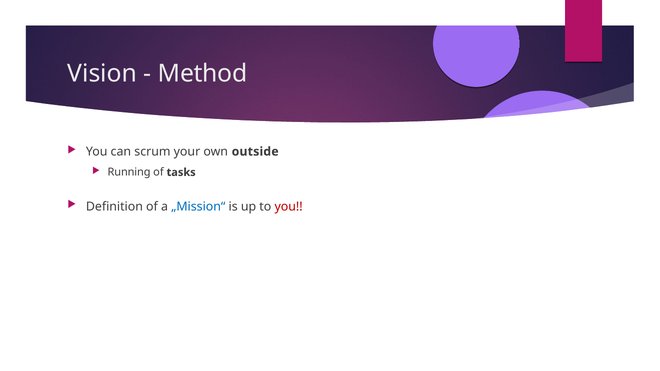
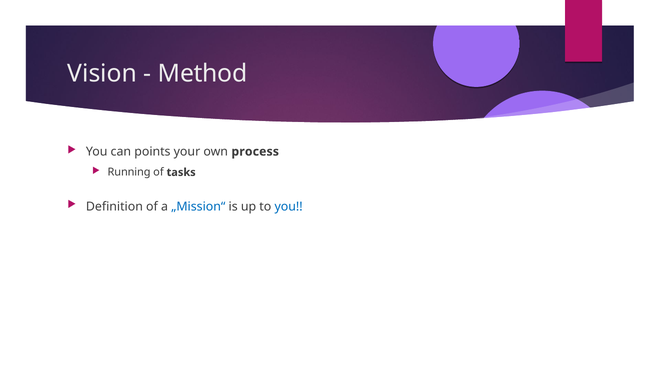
scrum: scrum -> points (152, 152)
outside: outside -> process (255, 152)
you colour: red -> blue (289, 207)
